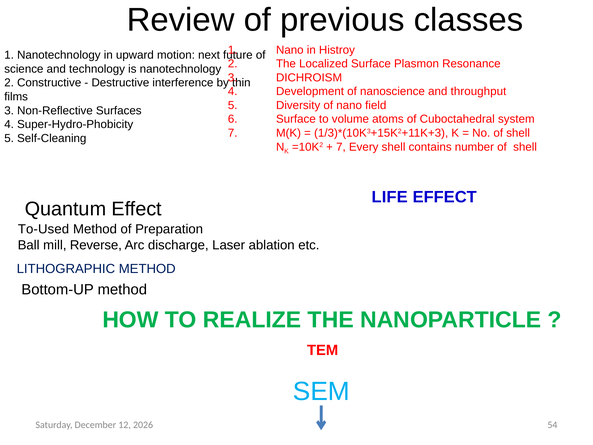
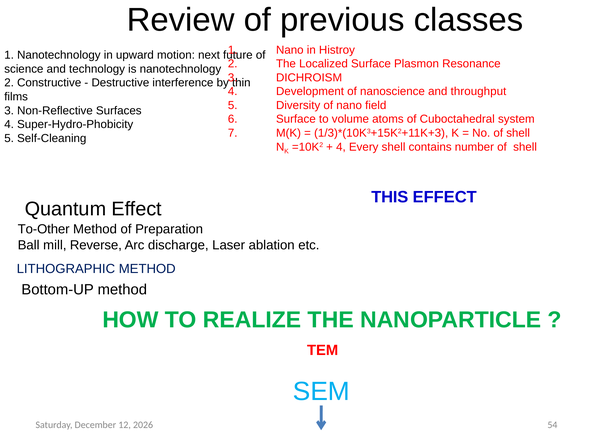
7: 7 -> 4 (341, 147)
LIFE: LIFE -> THIS (390, 197)
To-Used: To-Used -> To-Other (44, 229)
